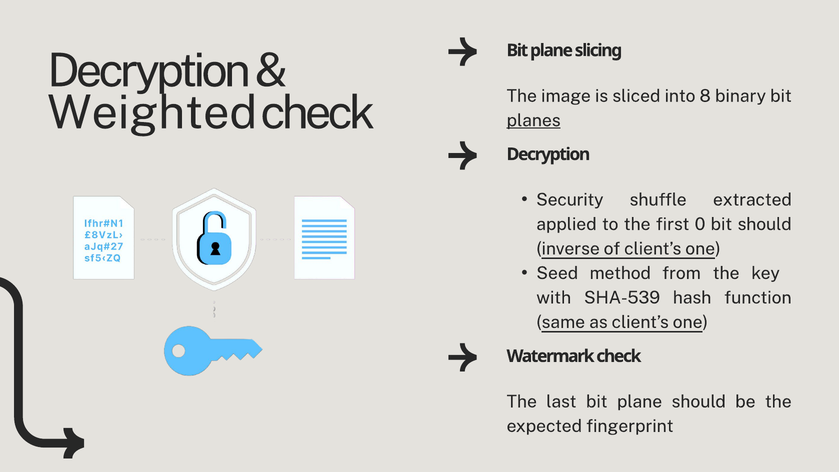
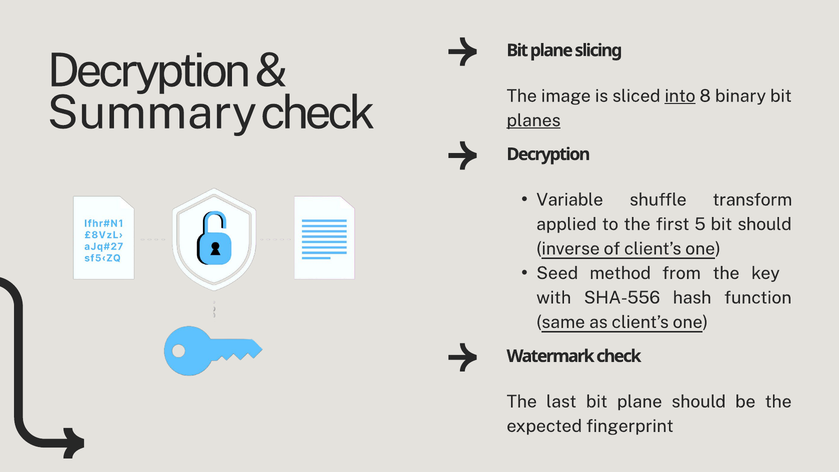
into underline: none -> present (680, 96)
Weighted: Weighted -> Summary (152, 113)
Security: Security -> Variable (570, 200)
extracted: extracted -> transform (752, 200)
0: 0 -> 5 (700, 224)
SHA-539: SHA-539 -> SHA-556 (622, 298)
